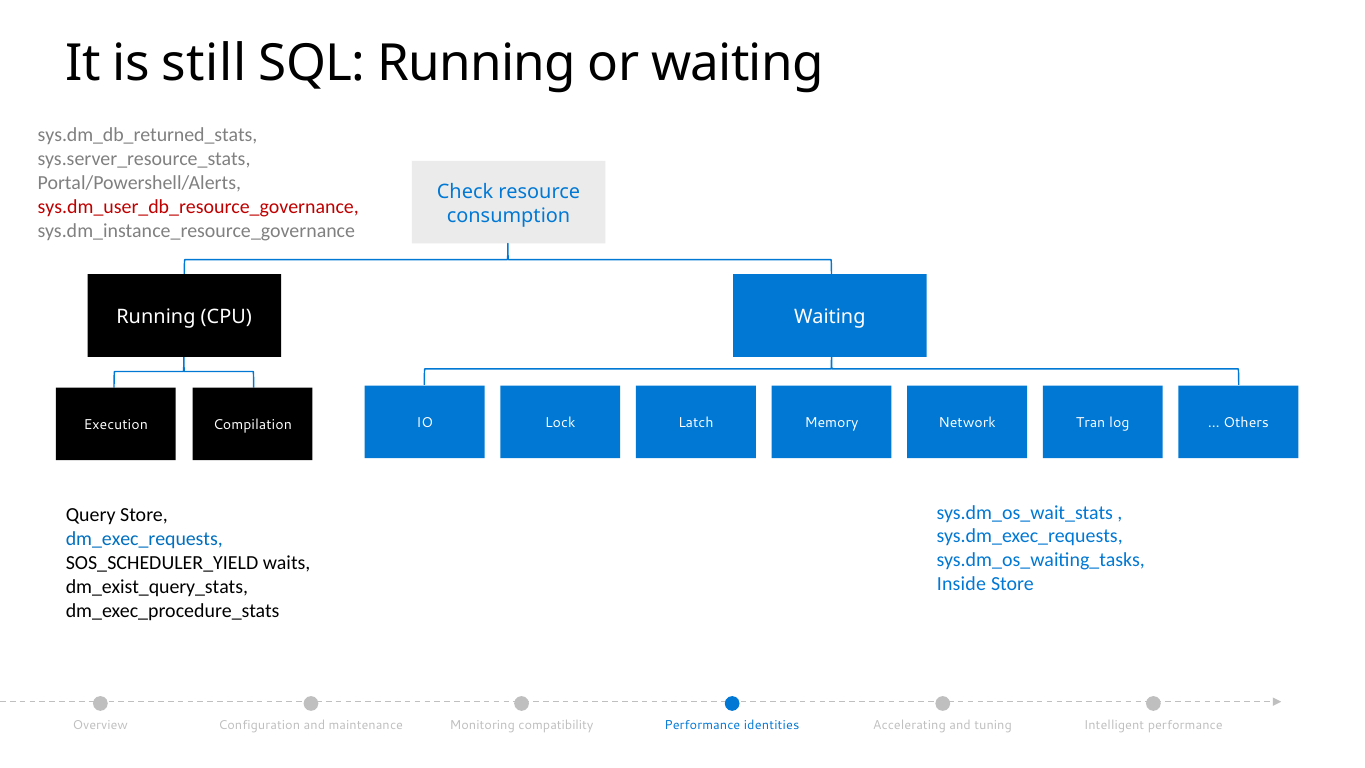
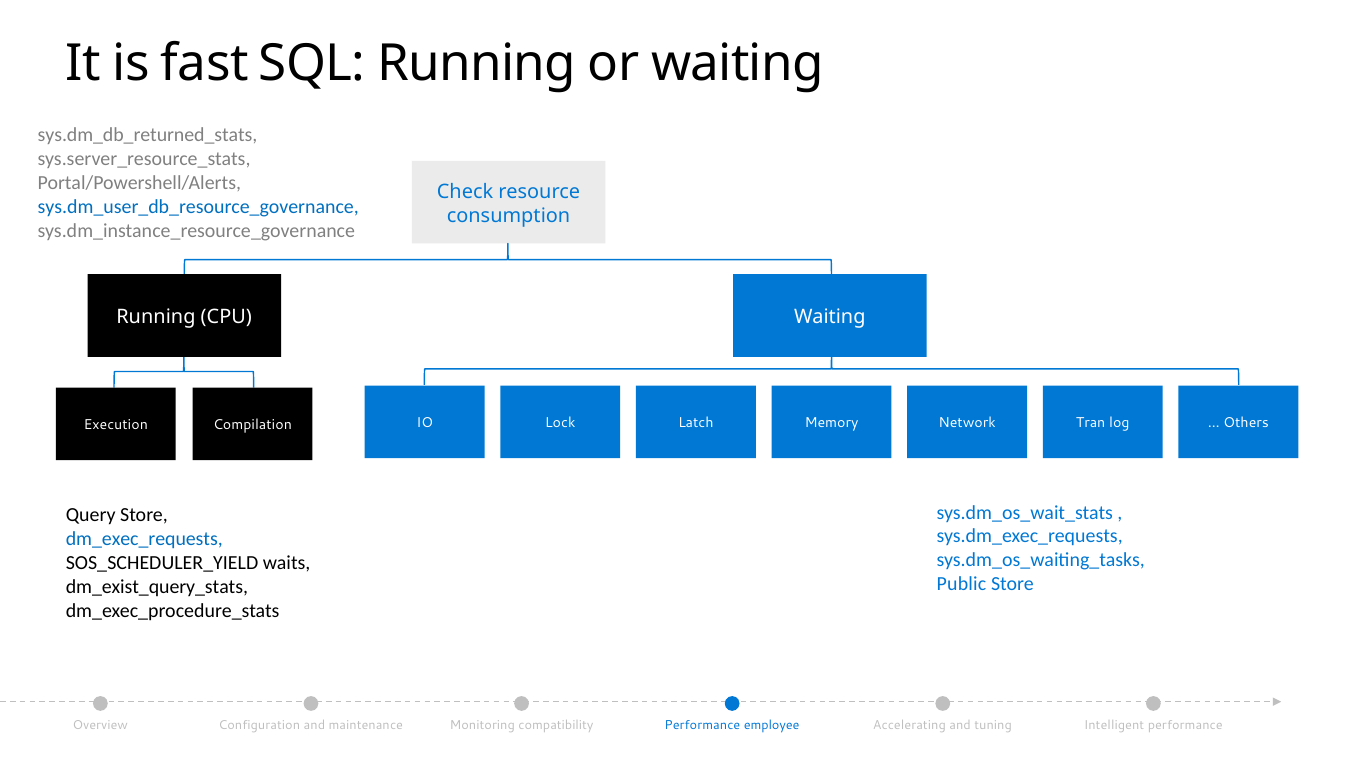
still: still -> fast (205, 64)
sys.dm_user_db_resource_governance colour: red -> blue (198, 207)
Inside: Inside -> Public (961, 584)
identities: identities -> employee (772, 725)
